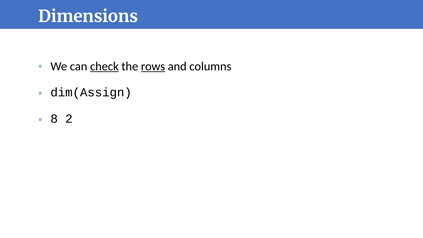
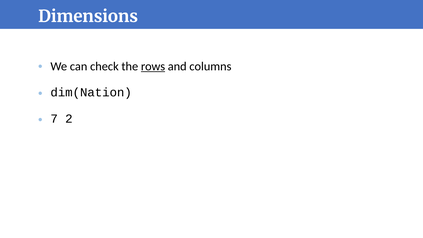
check underline: present -> none (104, 66)
dim(Assign: dim(Assign -> dim(Nation (91, 92)
8: 8 -> 7 (54, 119)
